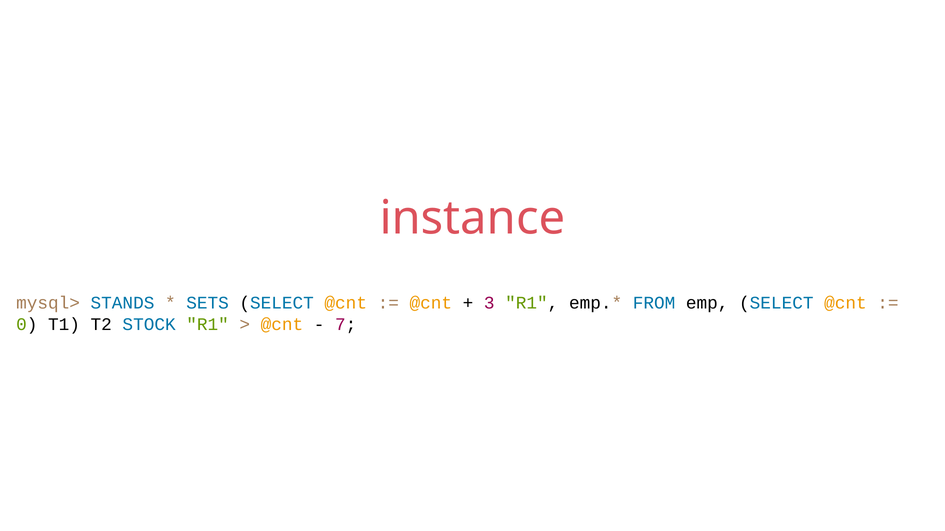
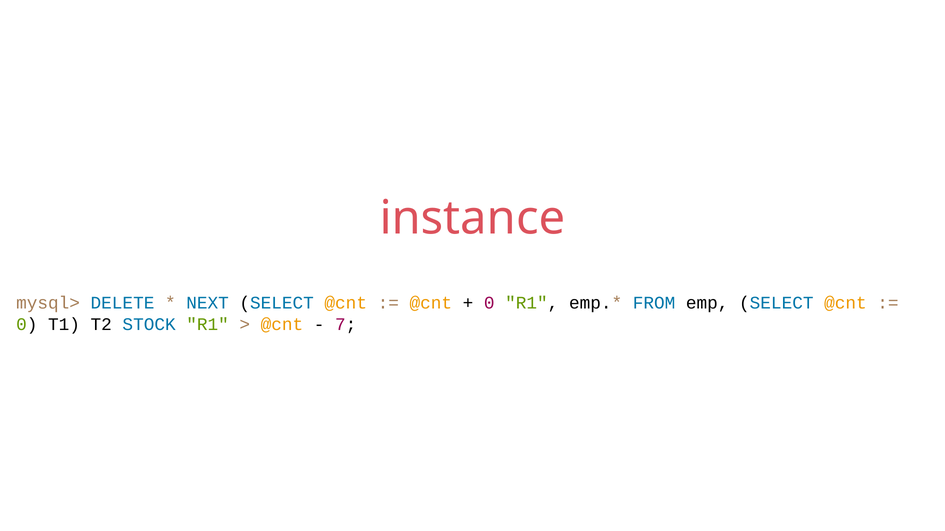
STANDS: STANDS -> DELETE (122, 303)
SETS: SETS -> NEXT (208, 303)
3: 3 -> 0 (489, 303)
